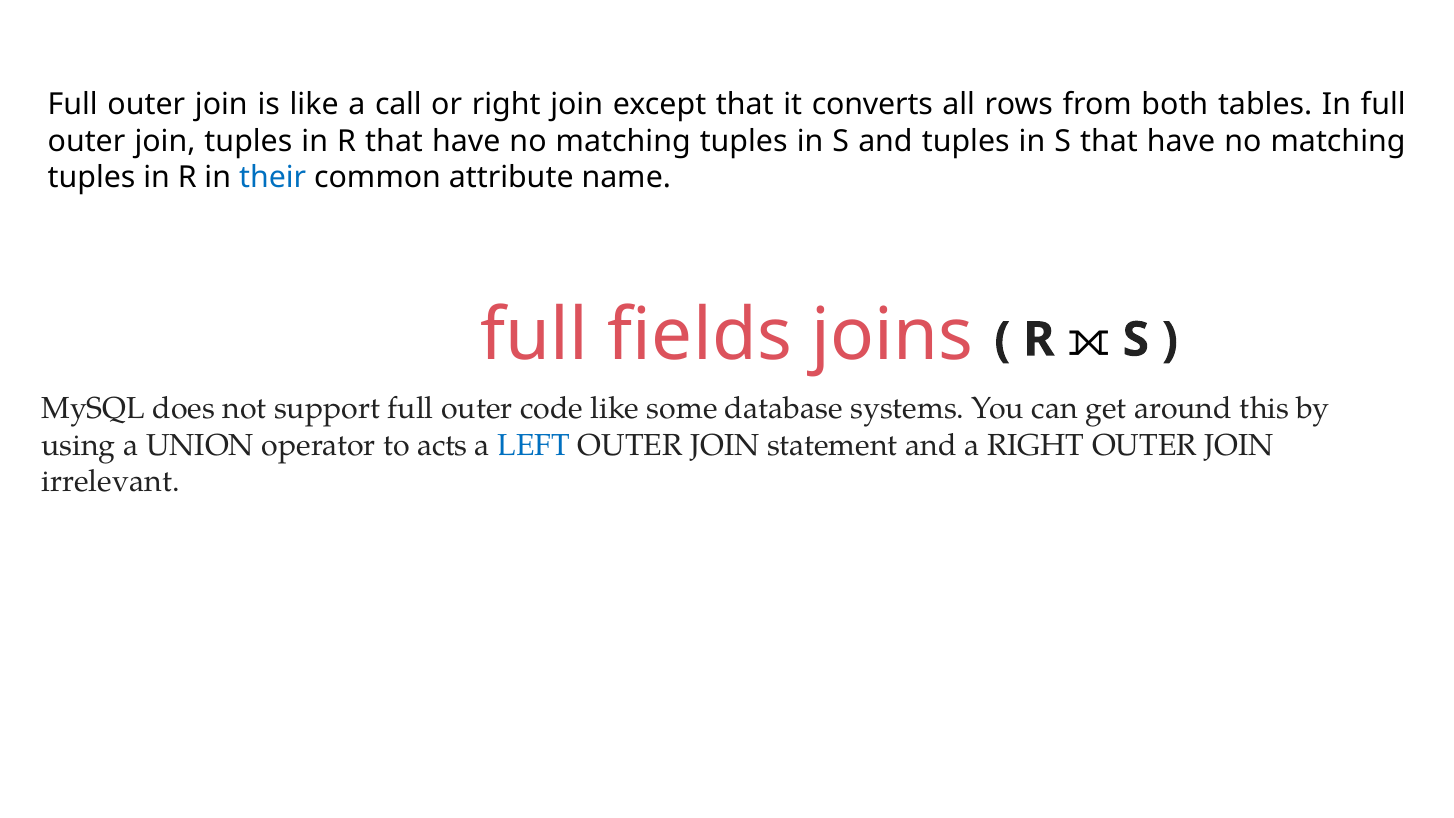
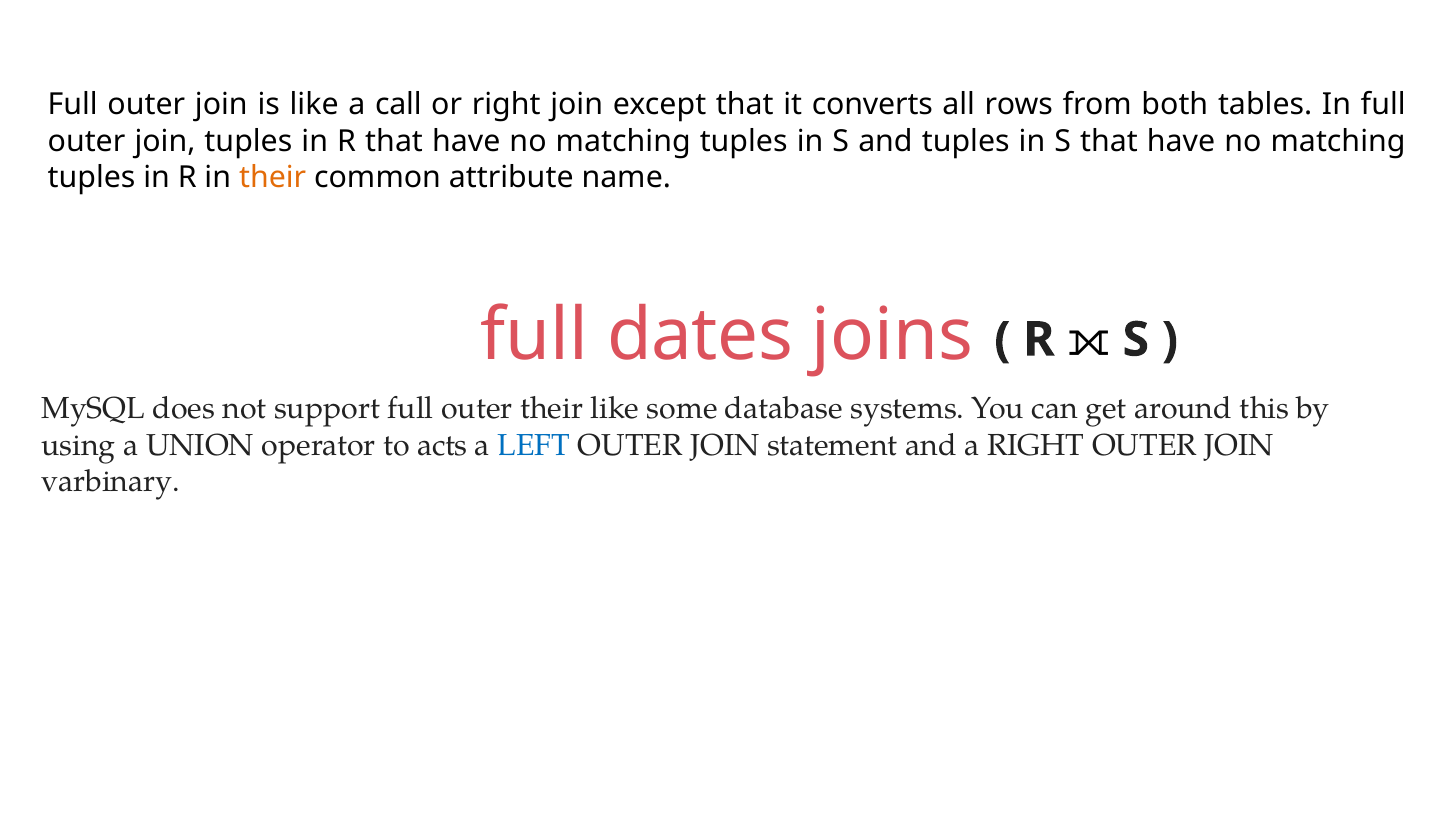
their colour: blue -> orange (273, 178)
fields: fields -> dates (700, 336)
outer code: code -> their (552, 409)
irrelevant: irrelevant -> varbinary (111, 482)
